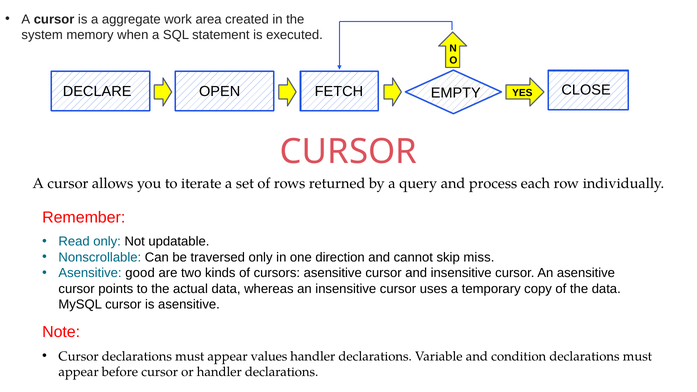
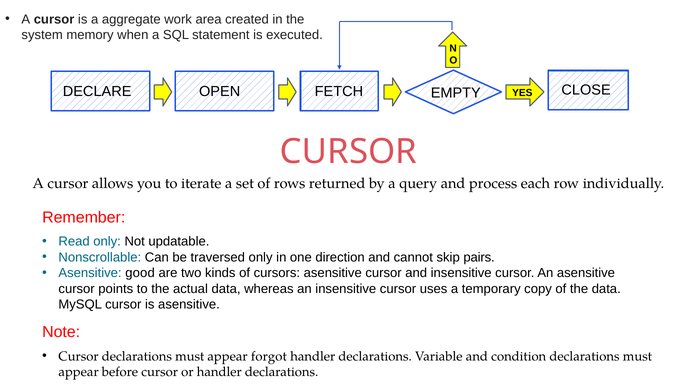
miss: miss -> pairs (479, 257)
values: values -> forgot (269, 356)
